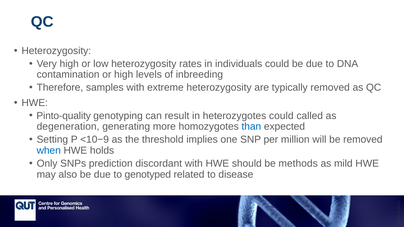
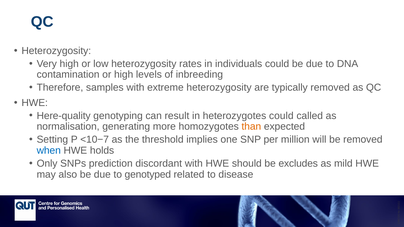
Pinto-quality: Pinto-quality -> Here-quality (64, 116)
degeneration: degeneration -> normalisation (68, 127)
than colour: blue -> orange (251, 127)
<10−9: <10−9 -> <10−7 (95, 140)
methods: methods -> excludes (298, 164)
